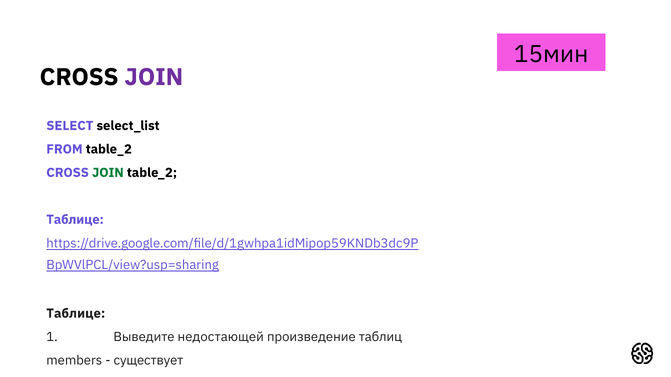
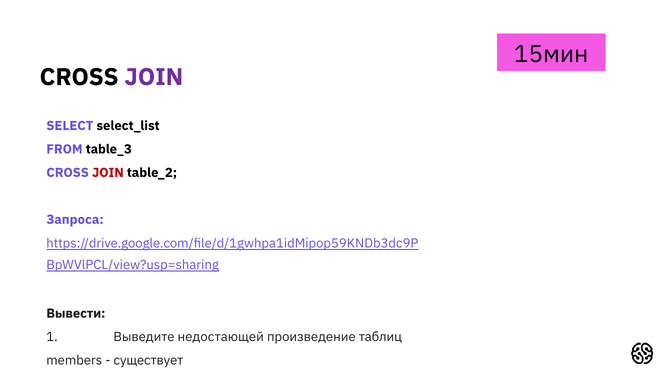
FROM table_2: table_2 -> table_3 (109, 149)
JOIN colour: green -> red (108, 173)
Таблице: Таблице -> Запроса (75, 220)
Таблице: Таблице -> Вывести (76, 314)
